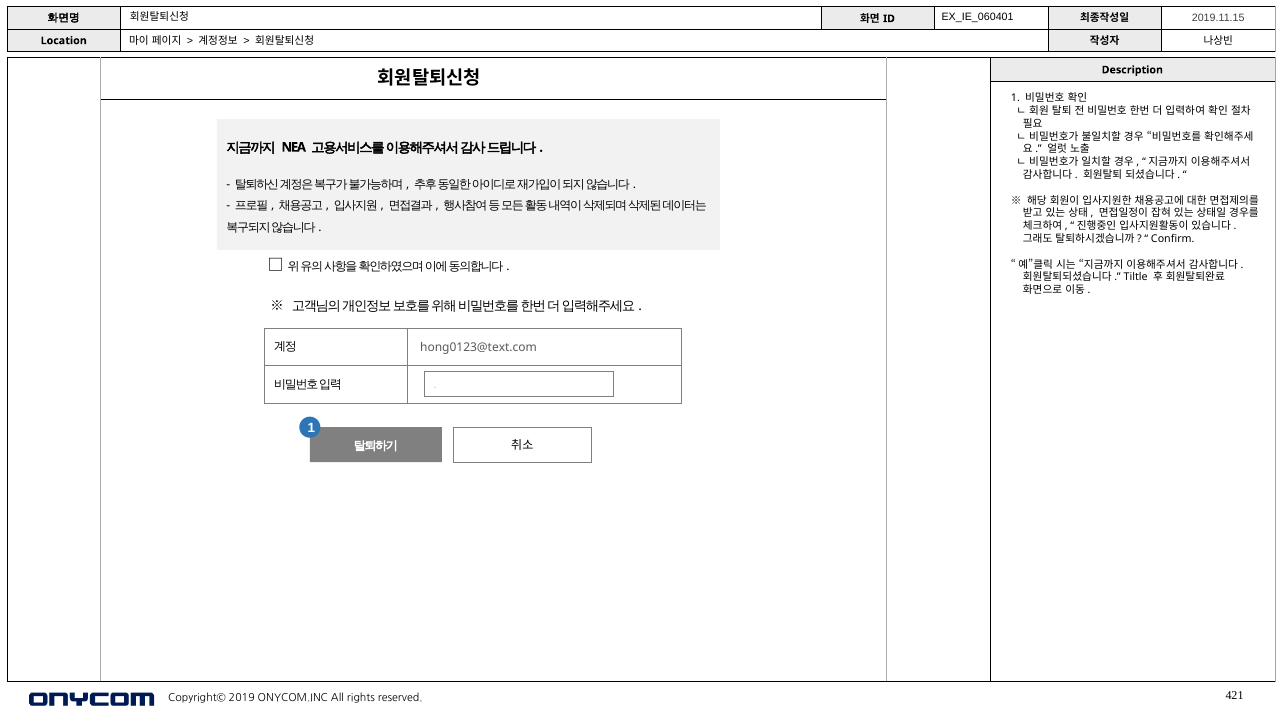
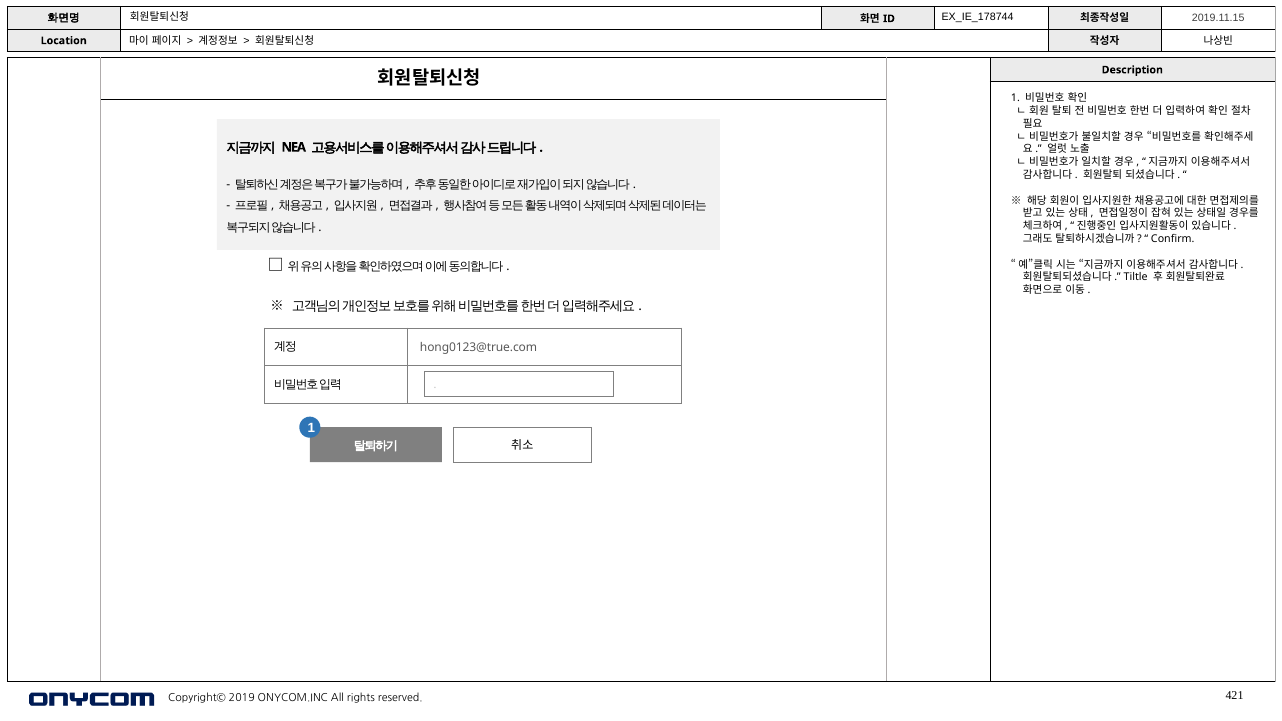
EX_IE_060401: EX_IE_060401 -> EX_IE_178744 (978, 17)
hong0123@text.com: hong0123@text.com -> hong0123@true.com (479, 348)
